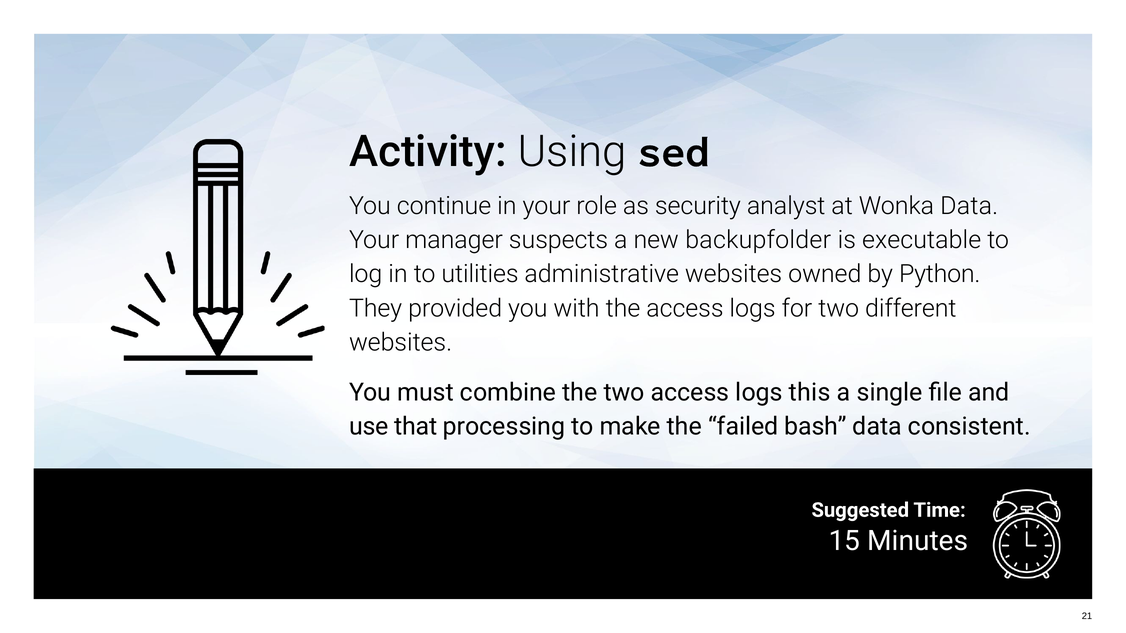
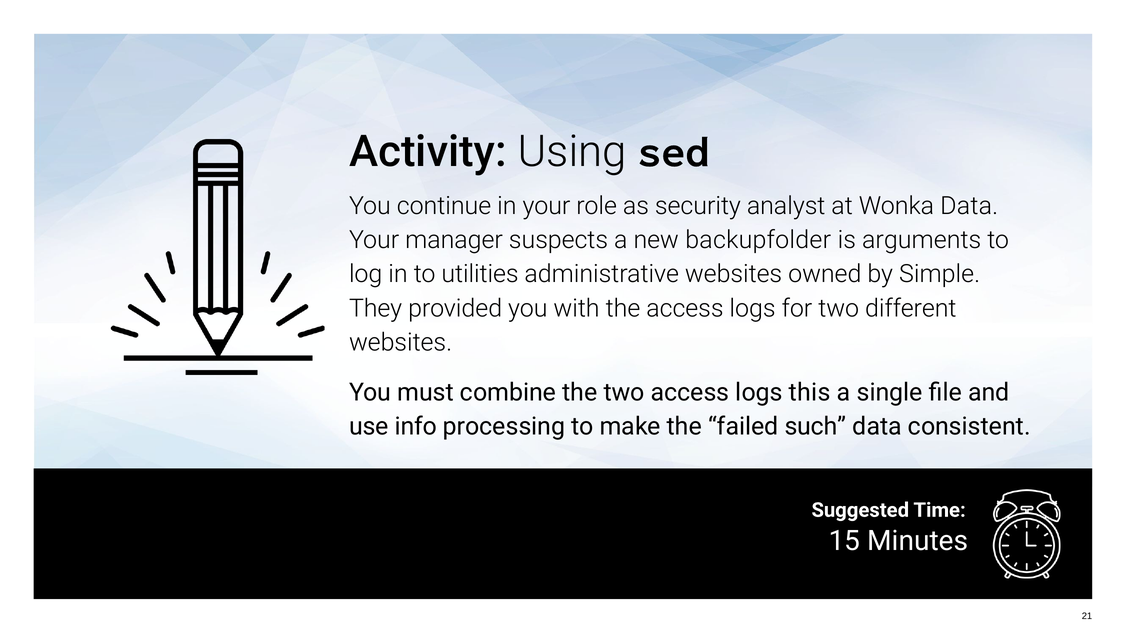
executable: executable -> arguments (922, 240)
Python: Python -> Simple (940, 274)
that: that -> info (416, 427)
bash: bash -> such (815, 427)
